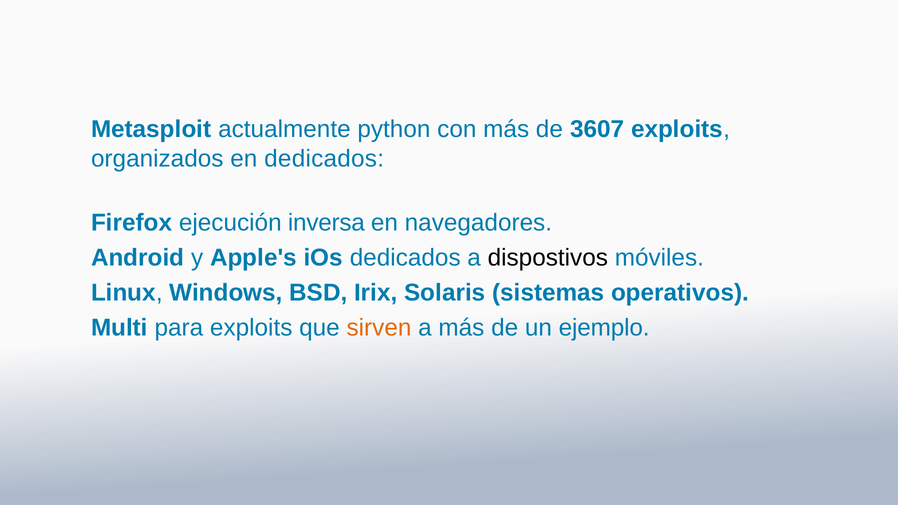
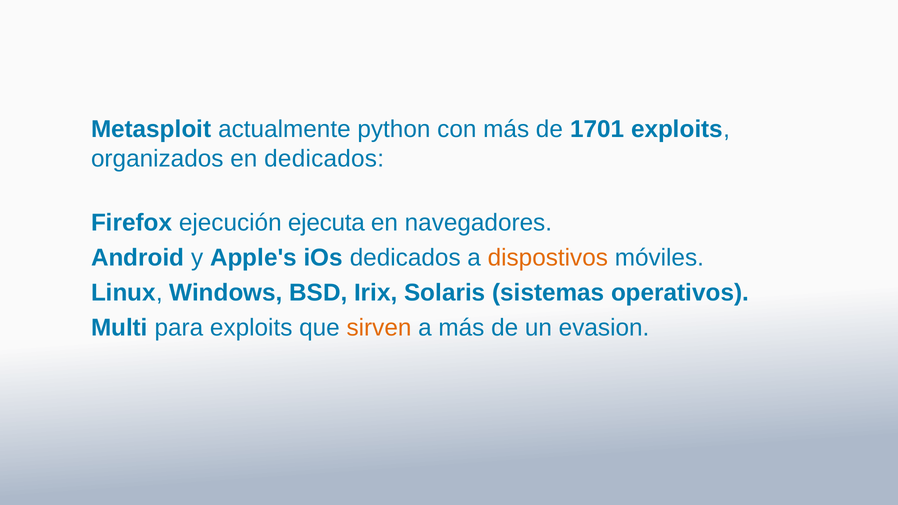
3607: 3607 -> 1701 (597, 129)
inversa: inversa -> ejecuta (326, 223)
dispostivos colour: black -> orange (548, 258)
ejemplo: ejemplo -> evasion (604, 328)
